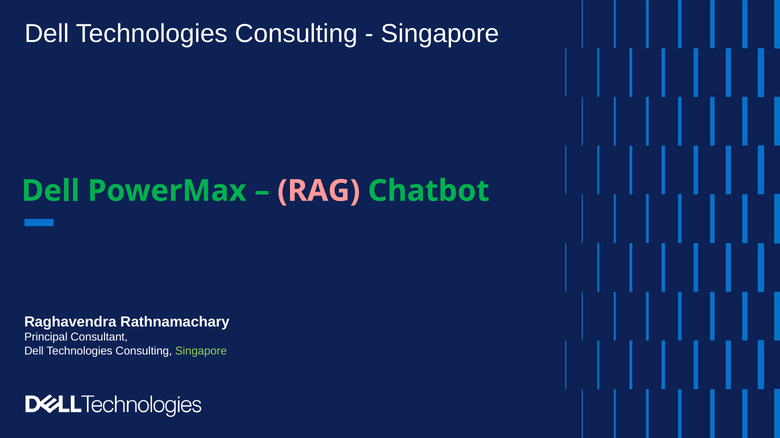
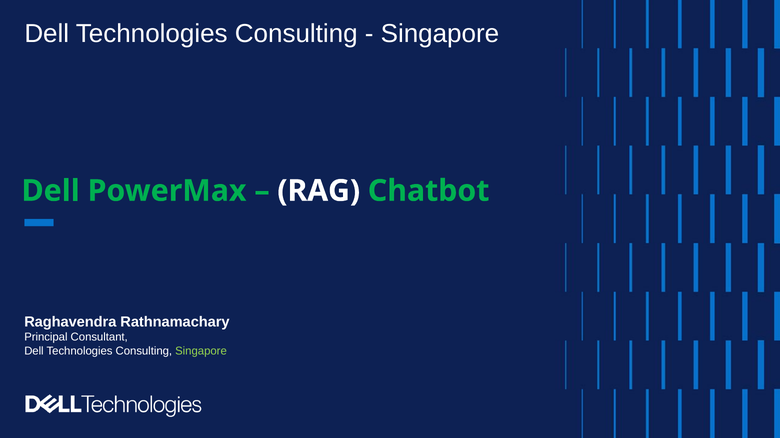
RAG colour: pink -> white (319, 191)
